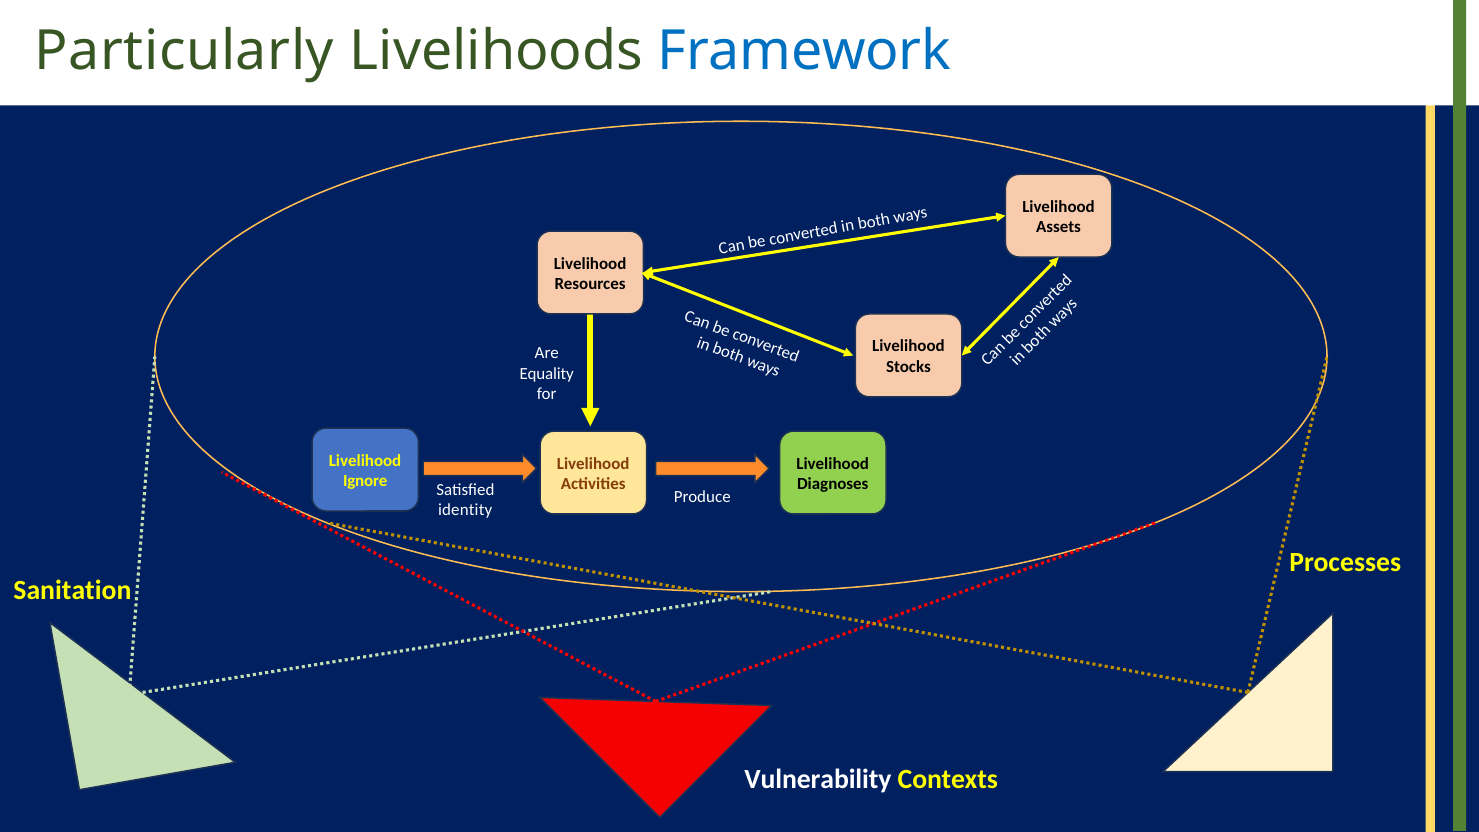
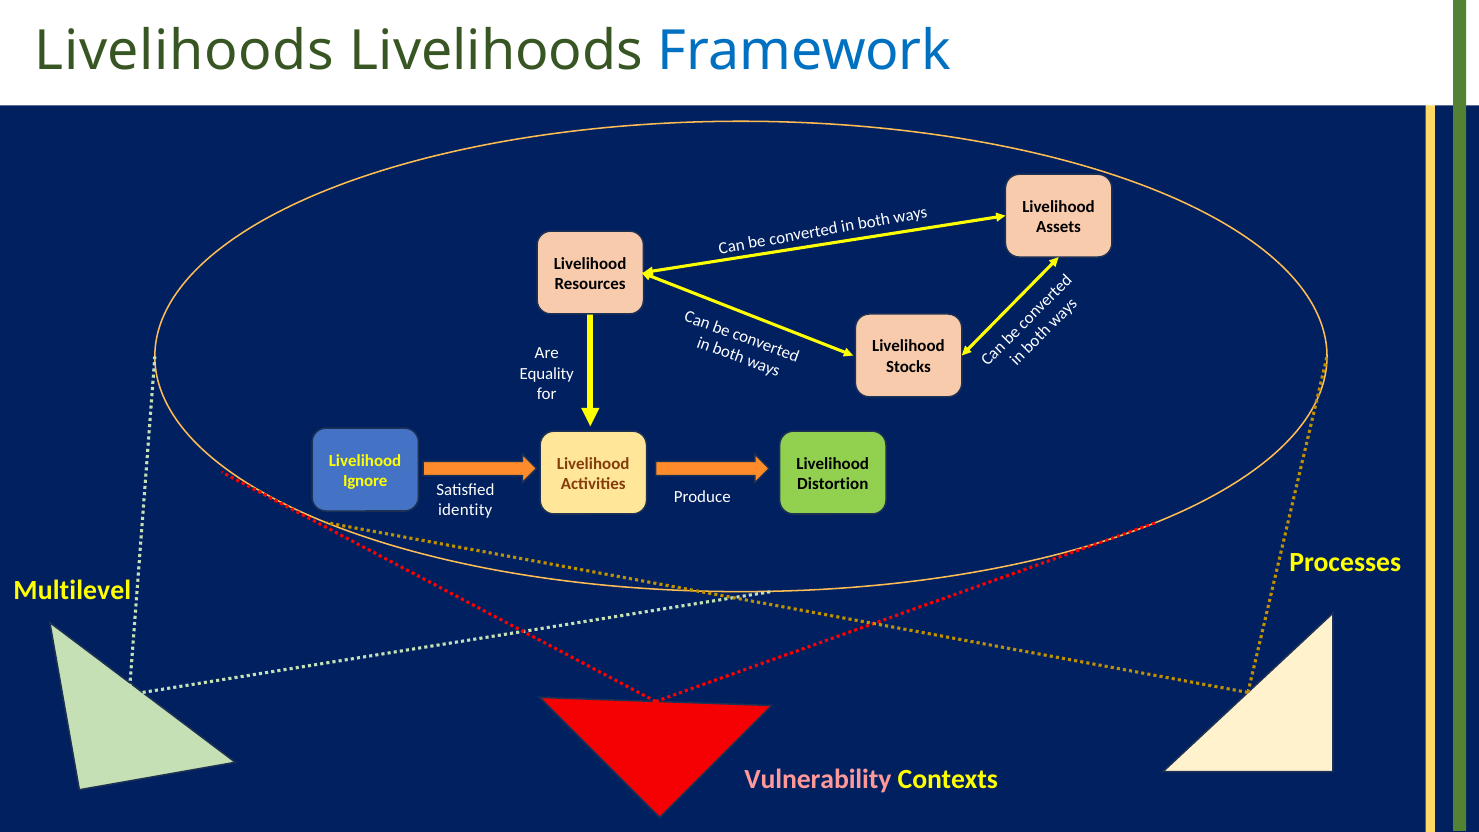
Particularly: Particularly -> Livelihoods (184, 51)
Diagnoses: Diagnoses -> Distortion (833, 484)
Sanitation: Sanitation -> Multilevel (72, 590)
Vulnerability colour: white -> pink (818, 779)
